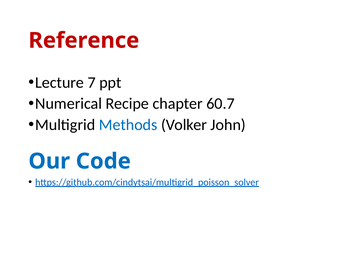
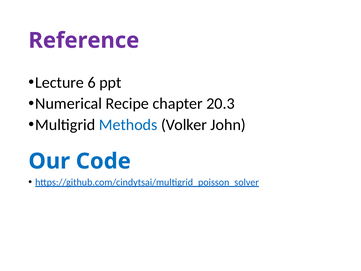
Reference colour: red -> purple (84, 40)
7: 7 -> 6 (92, 82)
60.7: 60.7 -> 20.3 (220, 104)
